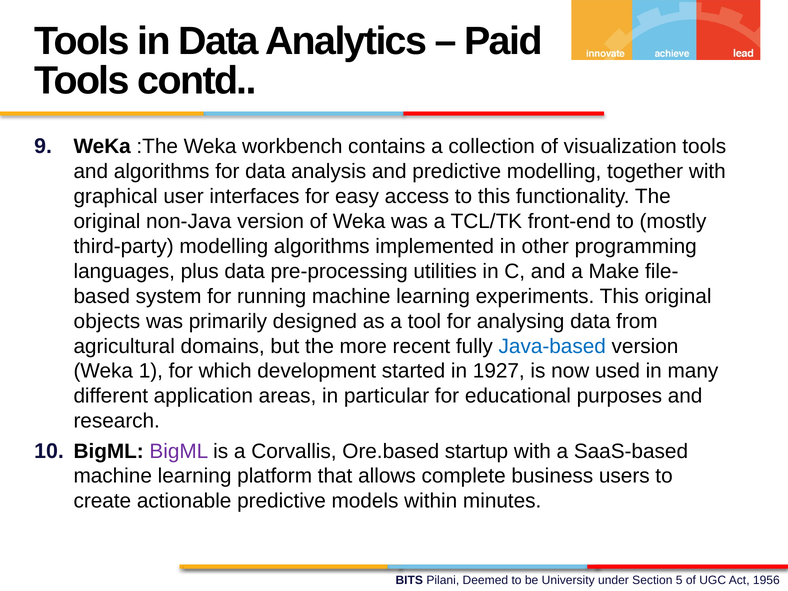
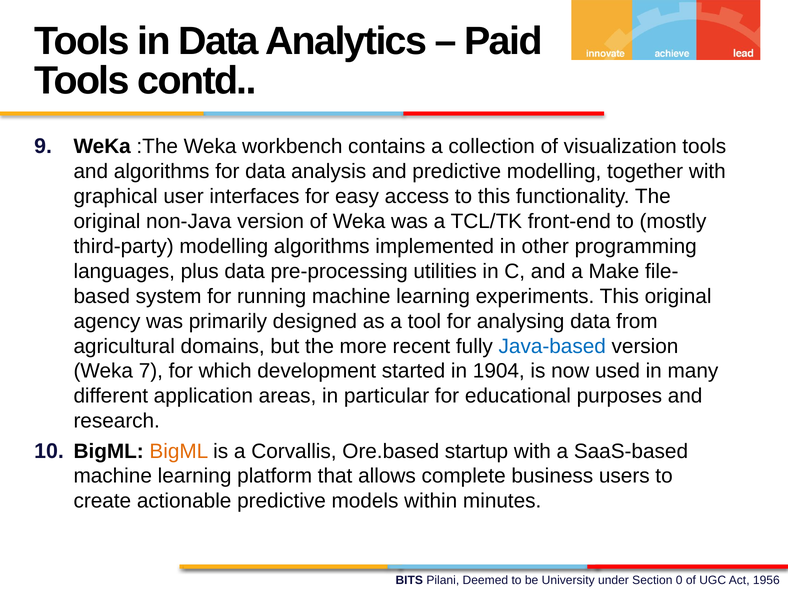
objects: objects -> agency (107, 321)
1: 1 -> 7 (151, 371)
1927: 1927 -> 1904 (499, 371)
BigML colour: purple -> orange (179, 451)
5: 5 -> 0 (679, 580)
